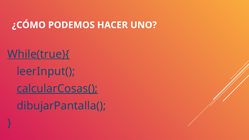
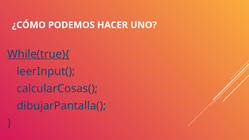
calcularCosas( underline: present -> none (57, 89)
